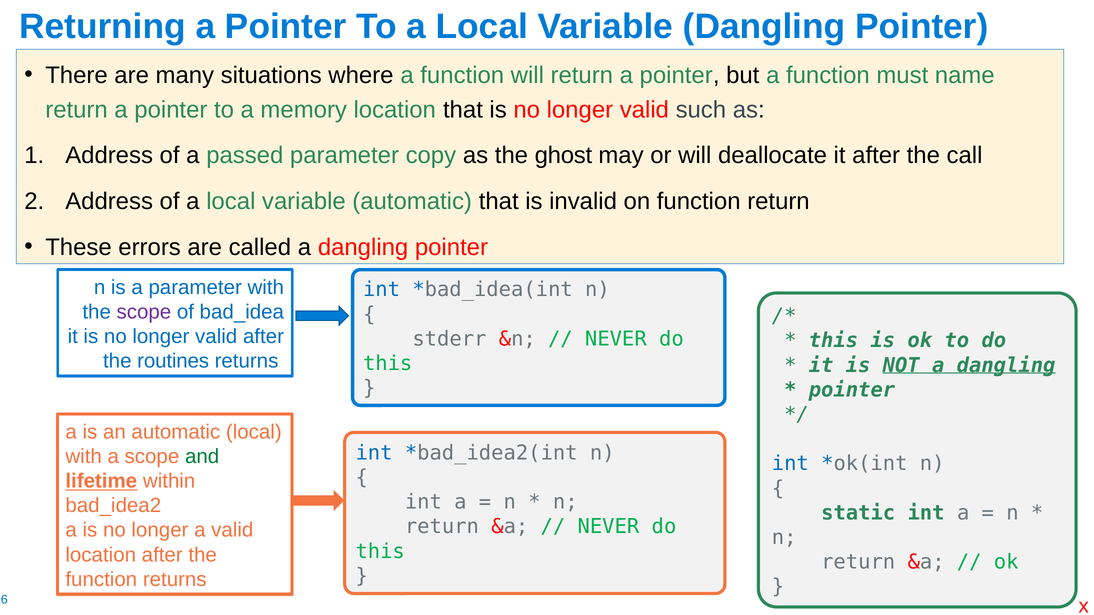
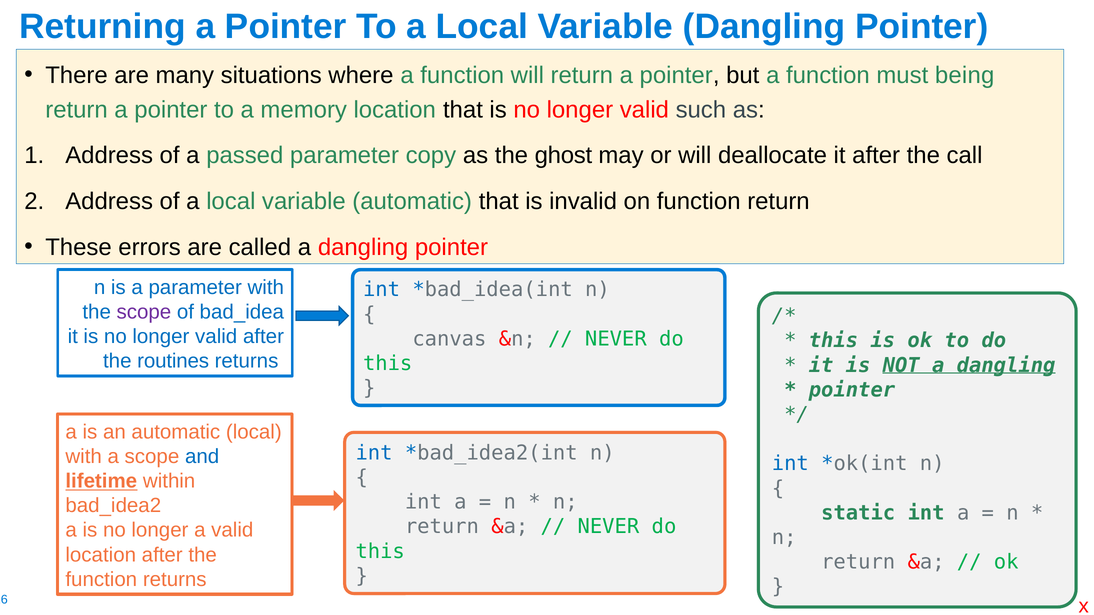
name: name -> being (965, 75)
stderr: stderr -> canvas (449, 339)
and colour: green -> blue (202, 457)
